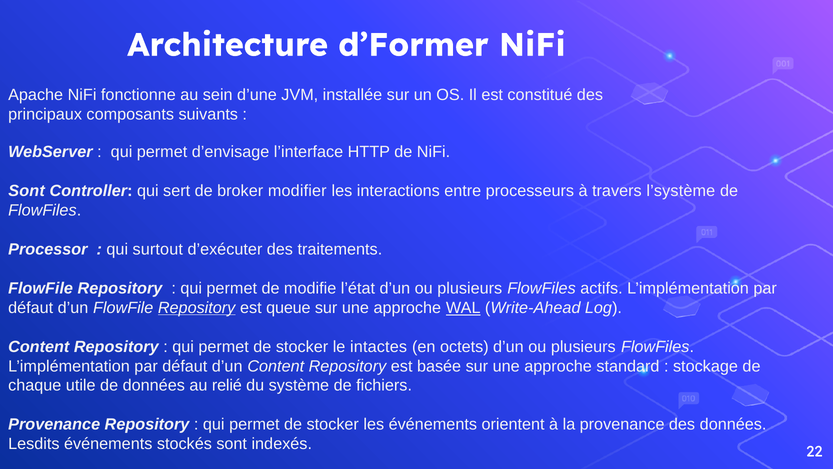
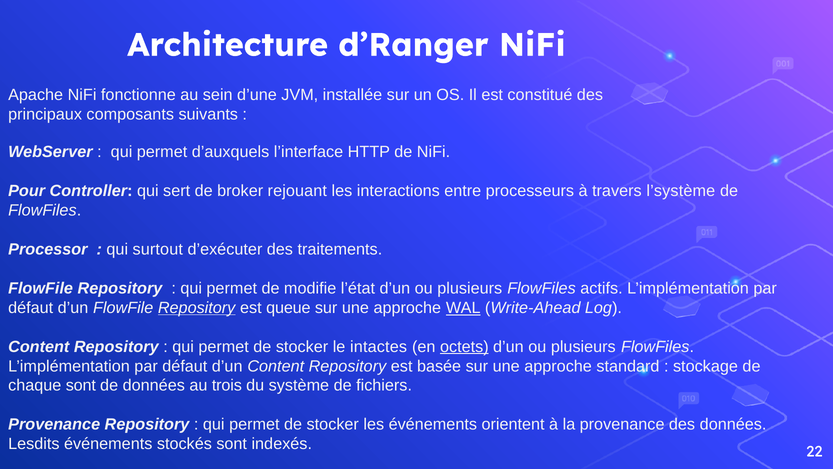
d’Former: d’Former -> d’Ranger (413, 45)
d’envisage: d’envisage -> d’auxquels (231, 152)
Sont: Sont -> Pour (27, 191)
modifier: modifier -> rejouant (297, 191)
octets underline: none -> present (464, 346)
chaque utile: utile -> sont (81, 385)
relié: relié -> trois (227, 385)
